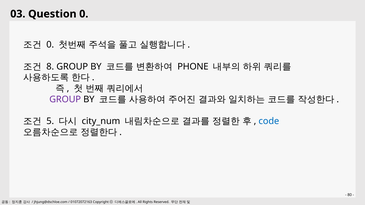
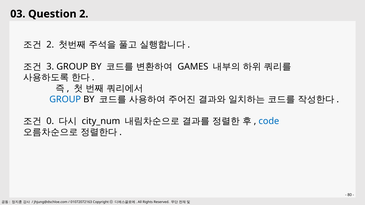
Question 0: 0 -> 2 (84, 14)
0: 0 -> 2 (50, 45)
8: 8 -> 3 (50, 67)
PHONE: PHONE -> GAMES (193, 67)
GROUP colour: purple -> blue (65, 99)
5: 5 -> 0 (50, 121)
